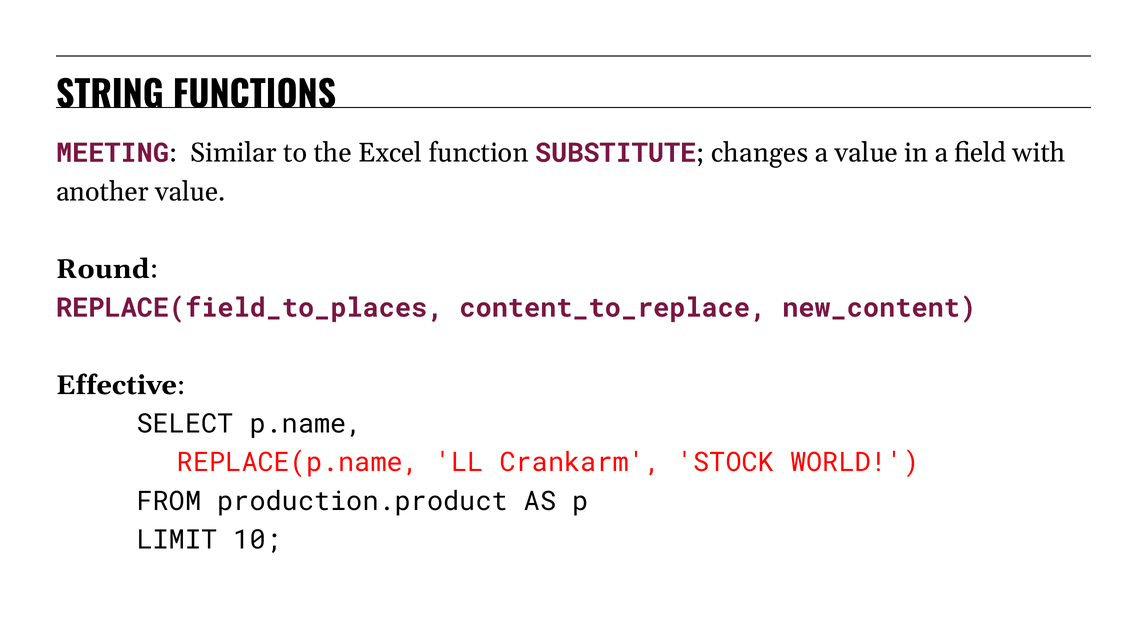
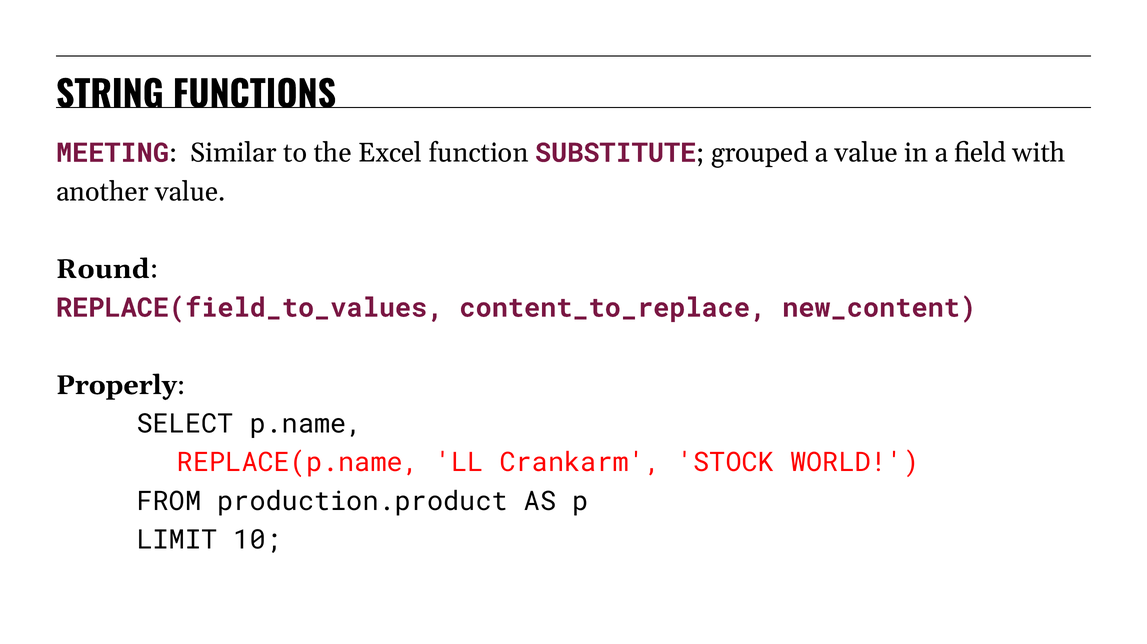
changes: changes -> grouped (760, 153)
REPLACE(field_to_places: REPLACE(field_to_places -> REPLACE(field_to_values (250, 308)
Effective: Effective -> Properly (116, 385)
